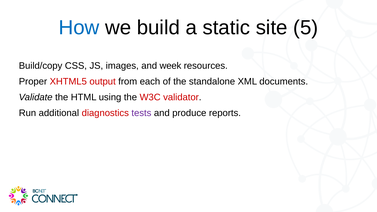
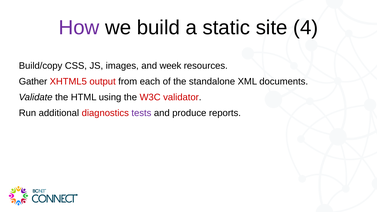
How colour: blue -> purple (79, 28)
5: 5 -> 4 (306, 28)
Proper: Proper -> Gather (33, 82)
